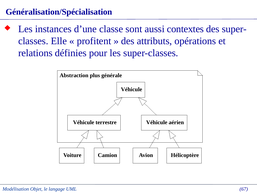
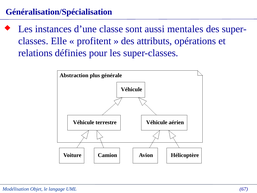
contextes: contextes -> mentales (185, 29)
